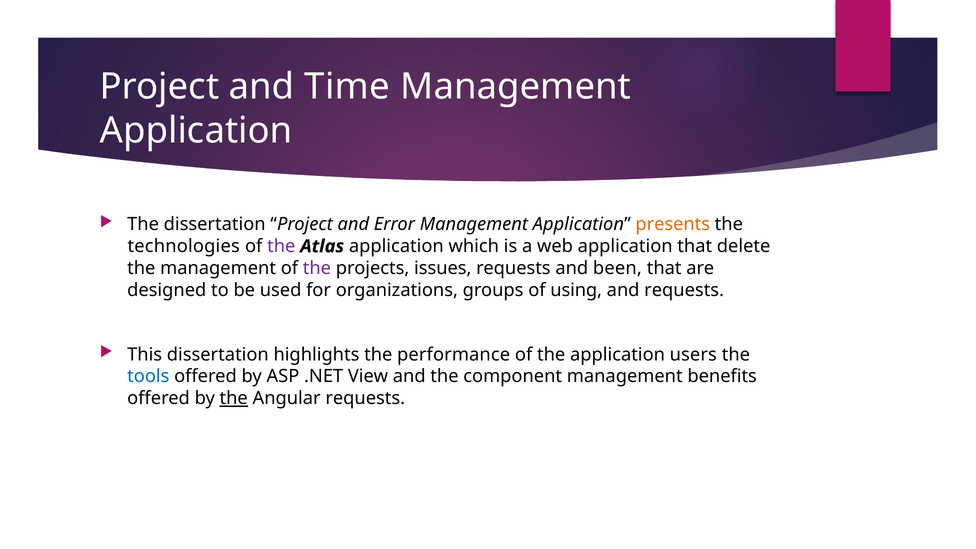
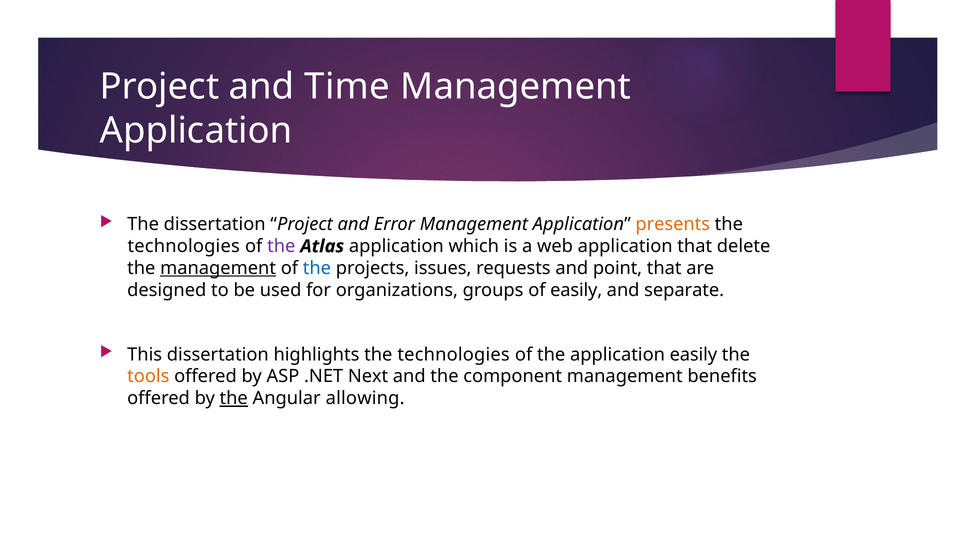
management underline: none -> present (218, 268)
the colour: purple -> blue (317, 268)
been: been -> point (618, 268)
of using: using -> easily (576, 290)
and requests: requests -> separate (684, 290)
highlights the performance: performance -> technologies (454, 354)
application users: users -> easily (693, 354)
tools colour: blue -> orange (148, 376)
View: View -> Next (368, 376)
Angular requests: requests -> allowing (365, 398)
